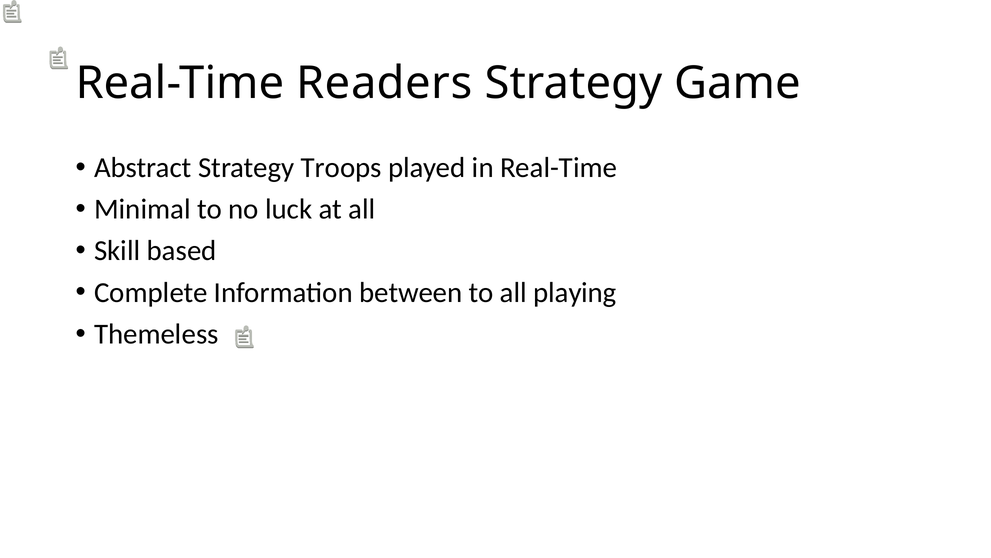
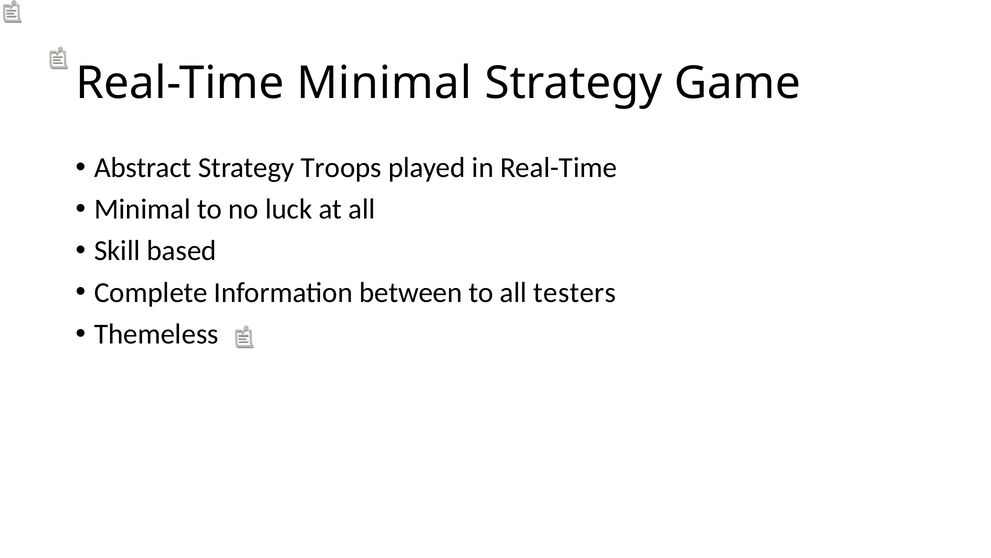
Real-Time Readers: Readers -> Minimal (384, 83)
playing: playing -> testers (575, 292)
